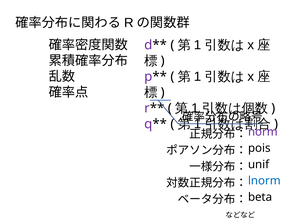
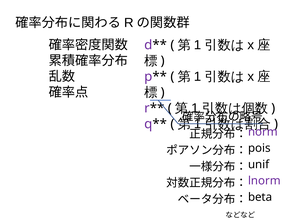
lnorm colour: blue -> purple (264, 181)
